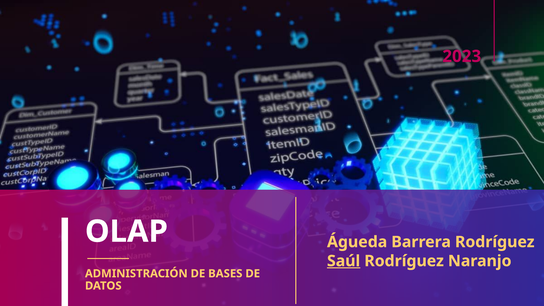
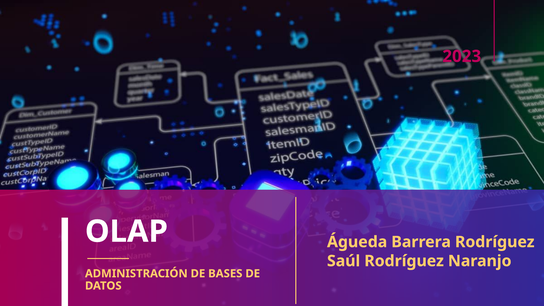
Saúl underline: present -> none (344, 261)
